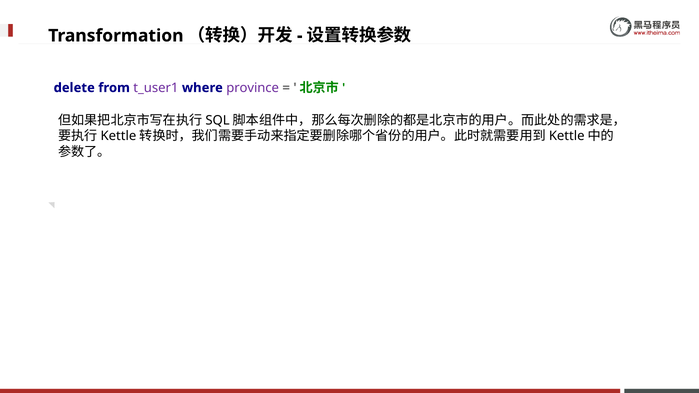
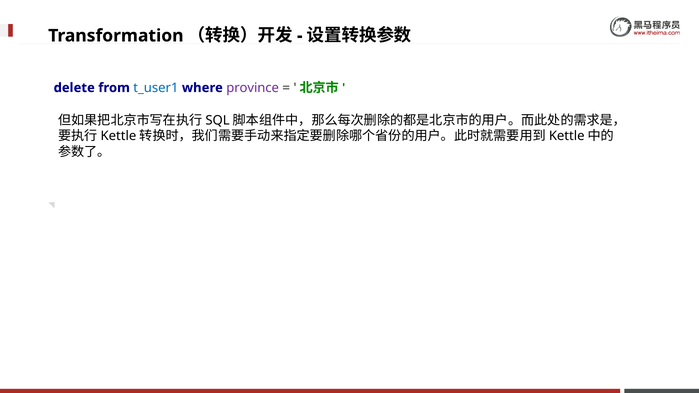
t_user1 colour: purple -> blue (156, 88)
